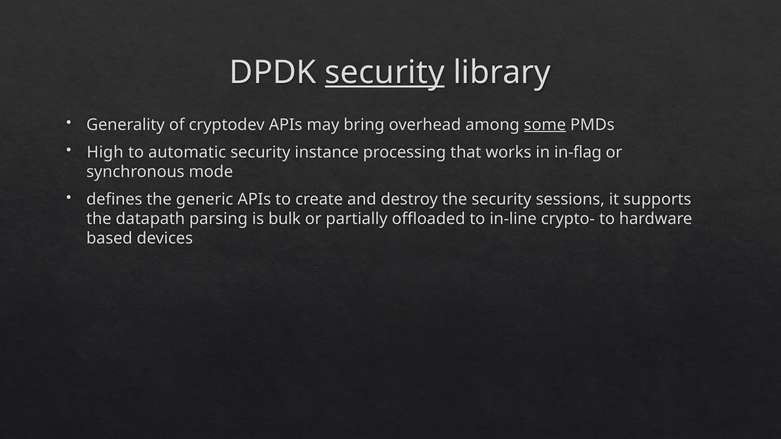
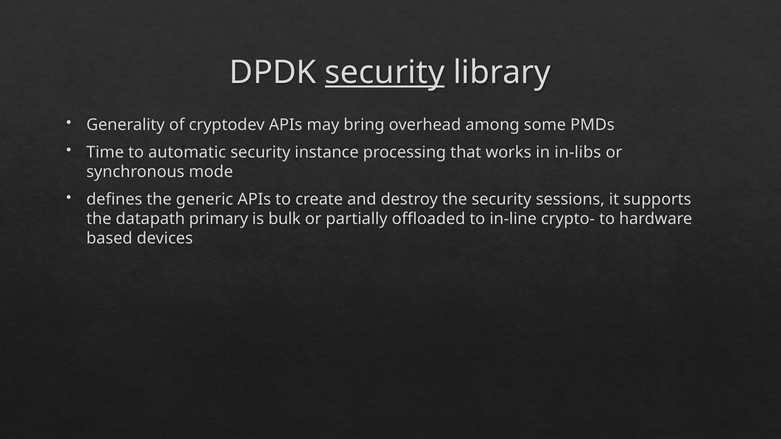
some underline: present -> none (545, 125)
High: High -> Time (105, 152)
in-flag: in-flag -> in-libs (578, 152)
parsing: parsing -> primary (219, 219)
